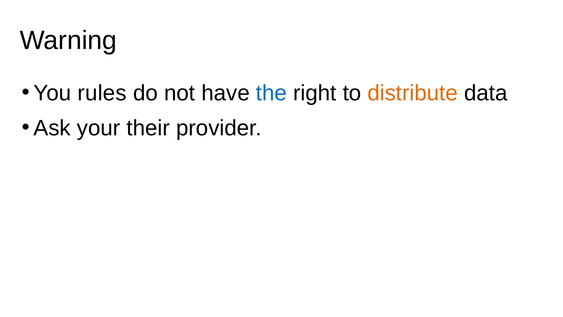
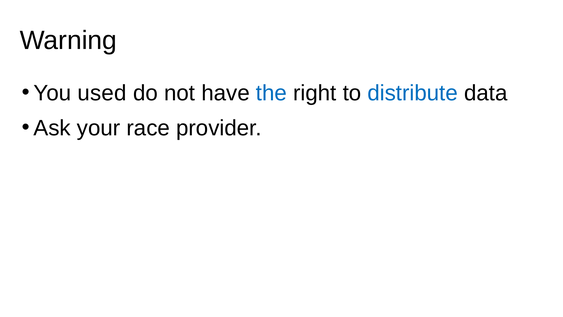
rules: rules -> used (102, 93)
distribute colour: orange -> blue (413, 93)
their: their -> race (148, 128)
